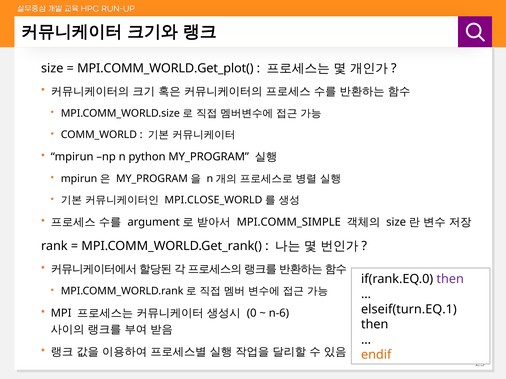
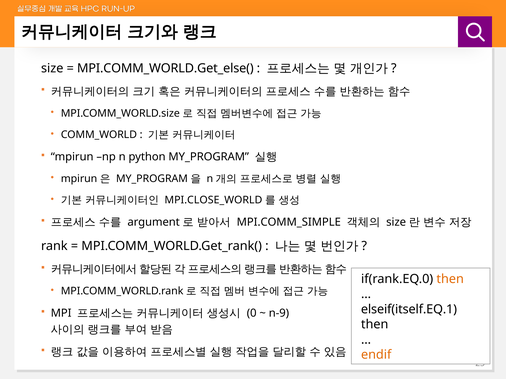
MPI.COMM_WORLD.Get_plot(: MPI.COMM_WORLD.Get_plot( -> MPI.COMM_WORLD.Get_else( (165, 68)
then colour: purple -> orange (450, 279)
elseif(turn.EQ.1: elseif(turn.EQ.1 -> elseif(itself.EQ.1 (409, 310)
n-6: n-6 -> n-9 (279, 314)
